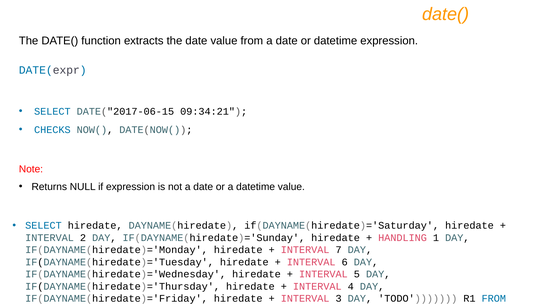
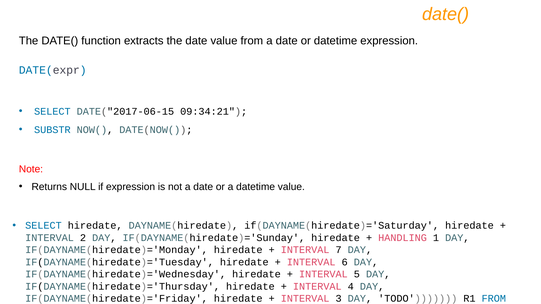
CHECKS: CHECKS -> SUBSTR (52, 130)
